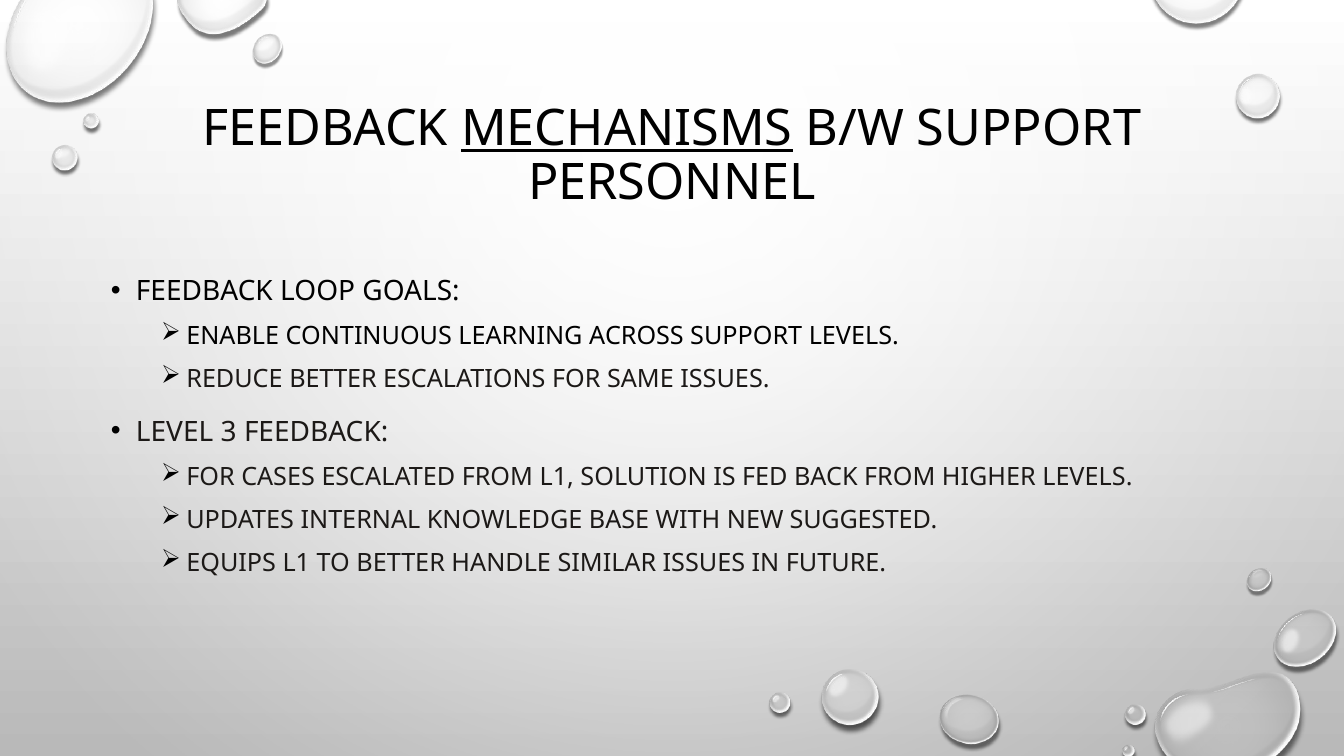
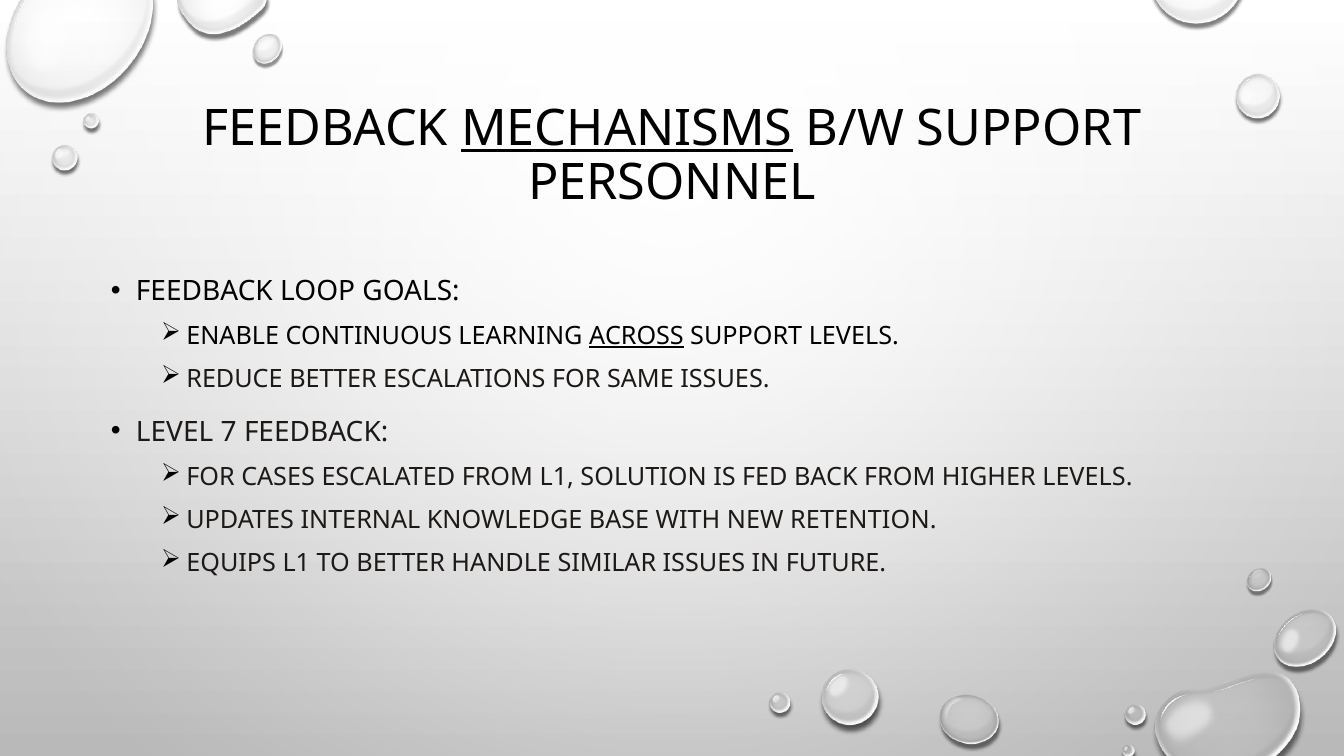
ACROSS underline: none -> present (636, 336)
3: 3 -> 7 (229, 432)
SUGGESTED: SUGGESTED -> RETENTION (863, 520)
